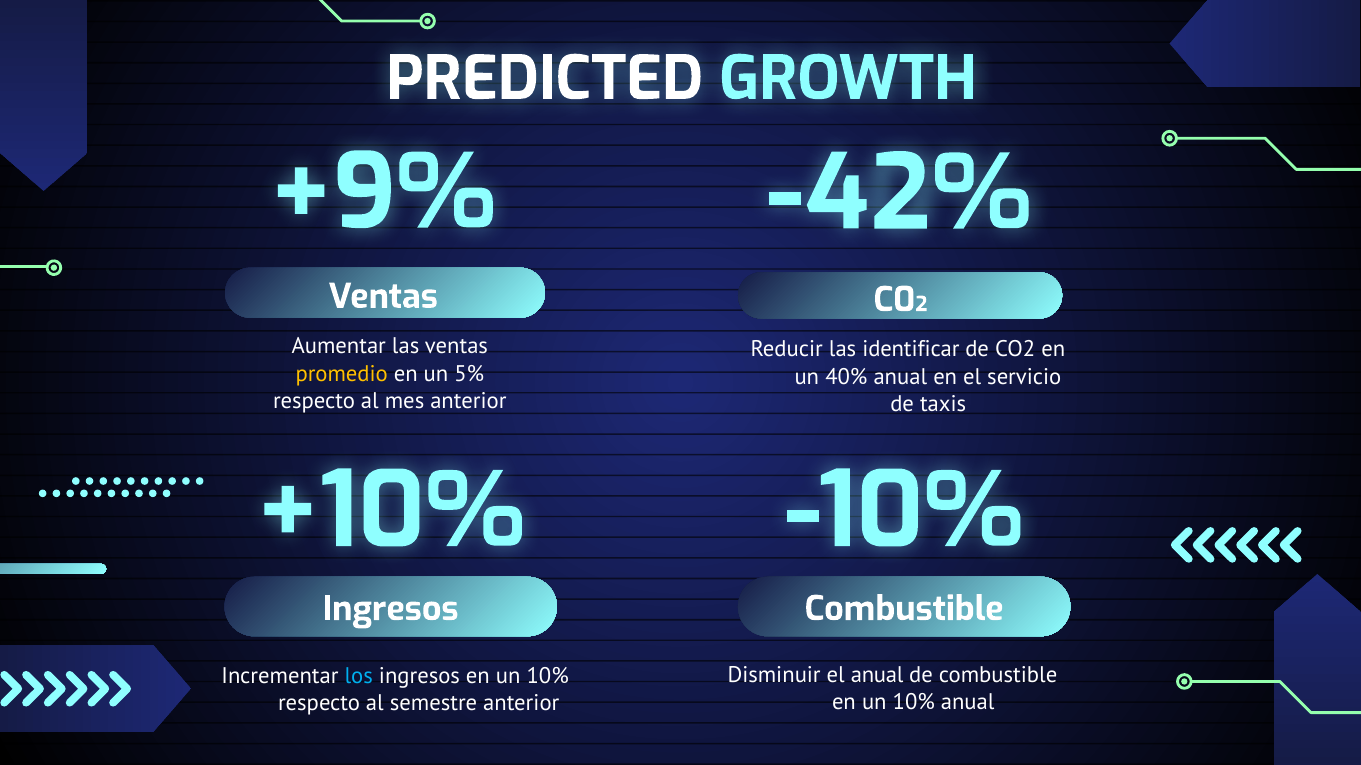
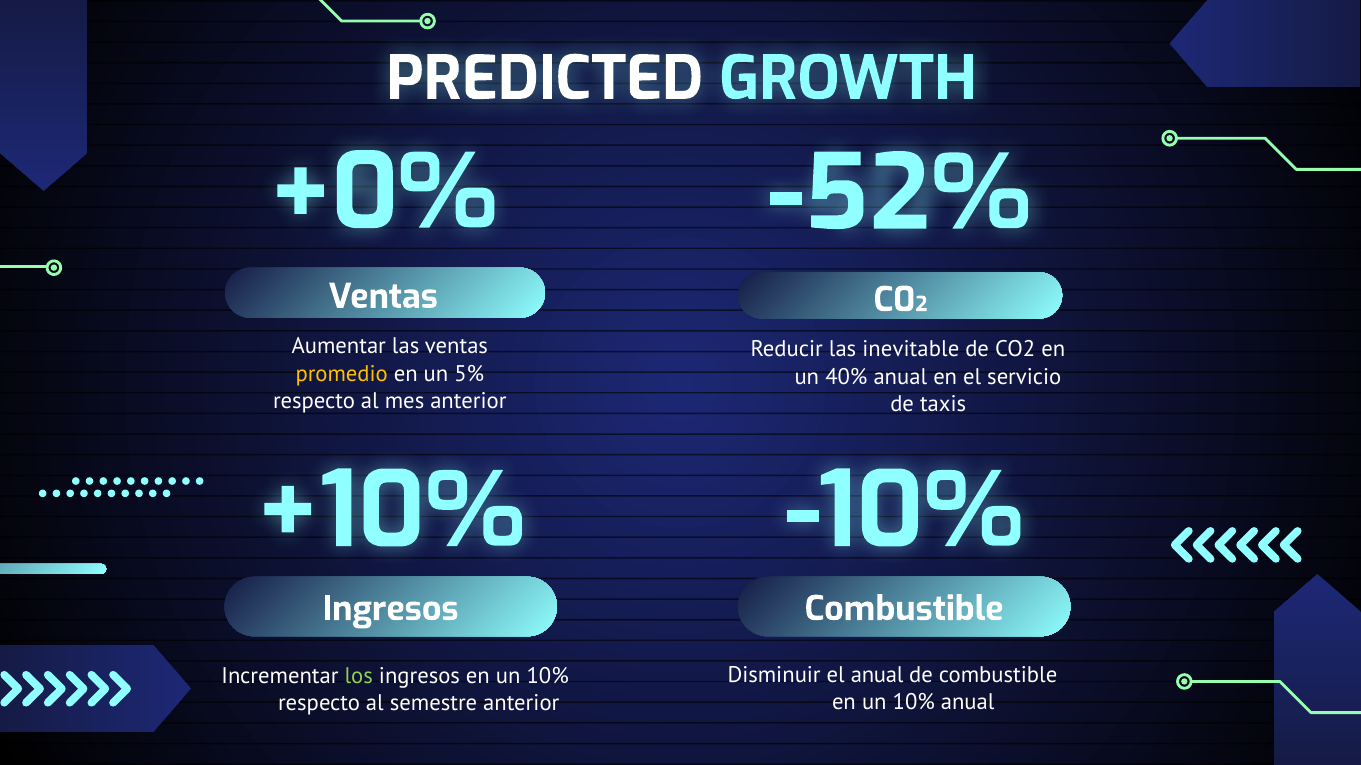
+9%: +9% -> +0% (383, 194)
-42%: -42% -> -52% (899, 194)
identificar: identificar -> inevitable (911, 349)
los colour: light blue -> light green (359, 677)
